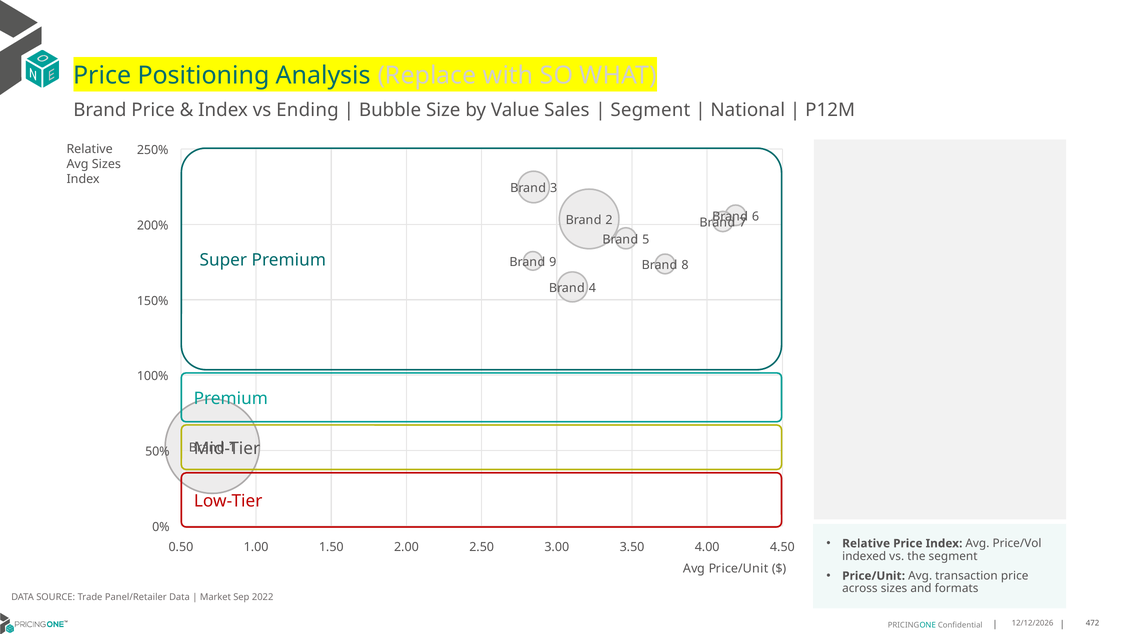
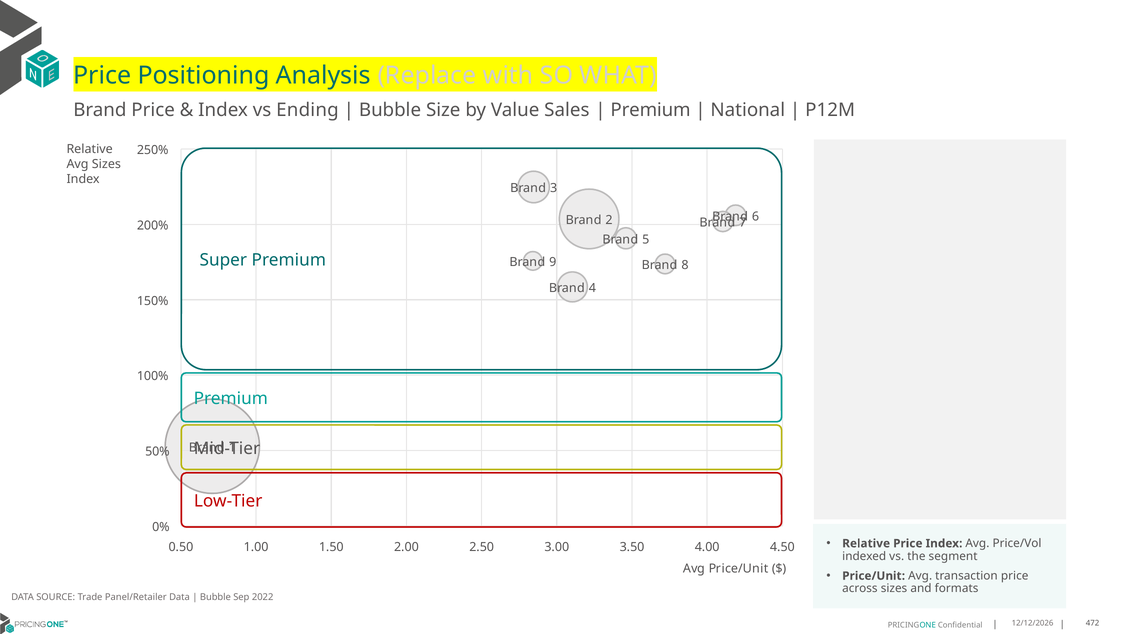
Segment: Segment -> Premium (651, 110)
Market: Market -> Bubble (215, 597)
